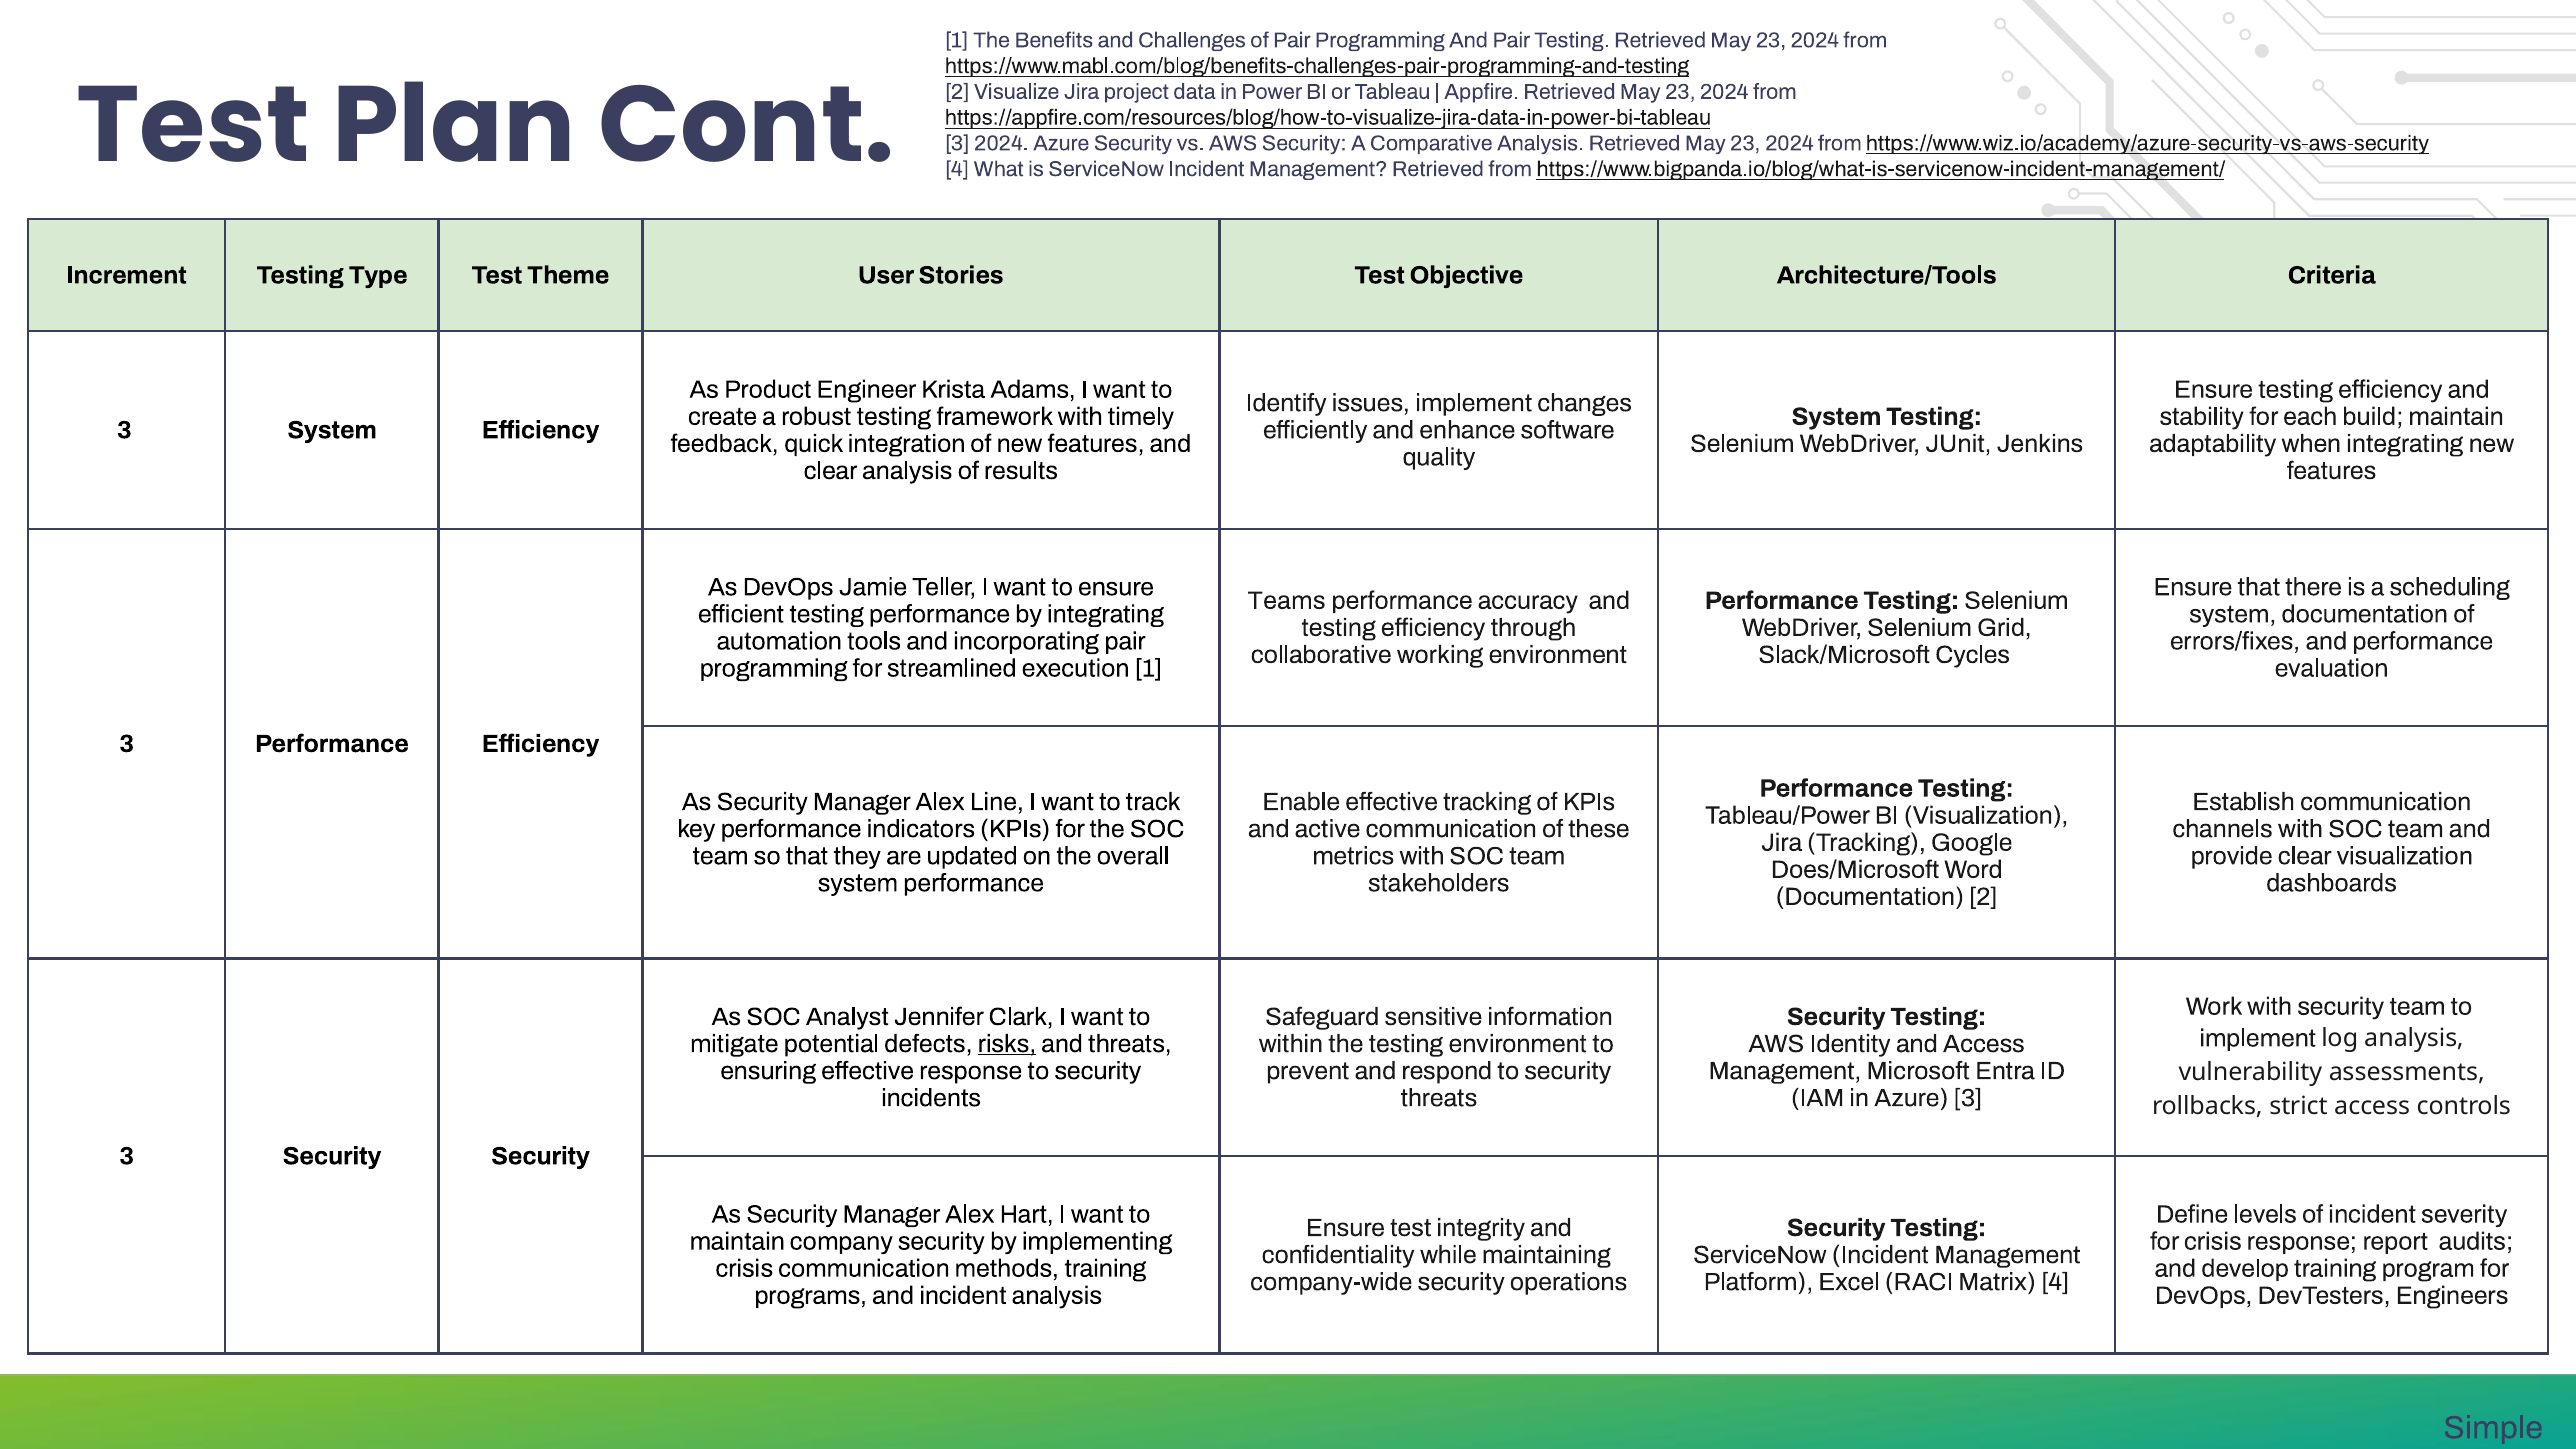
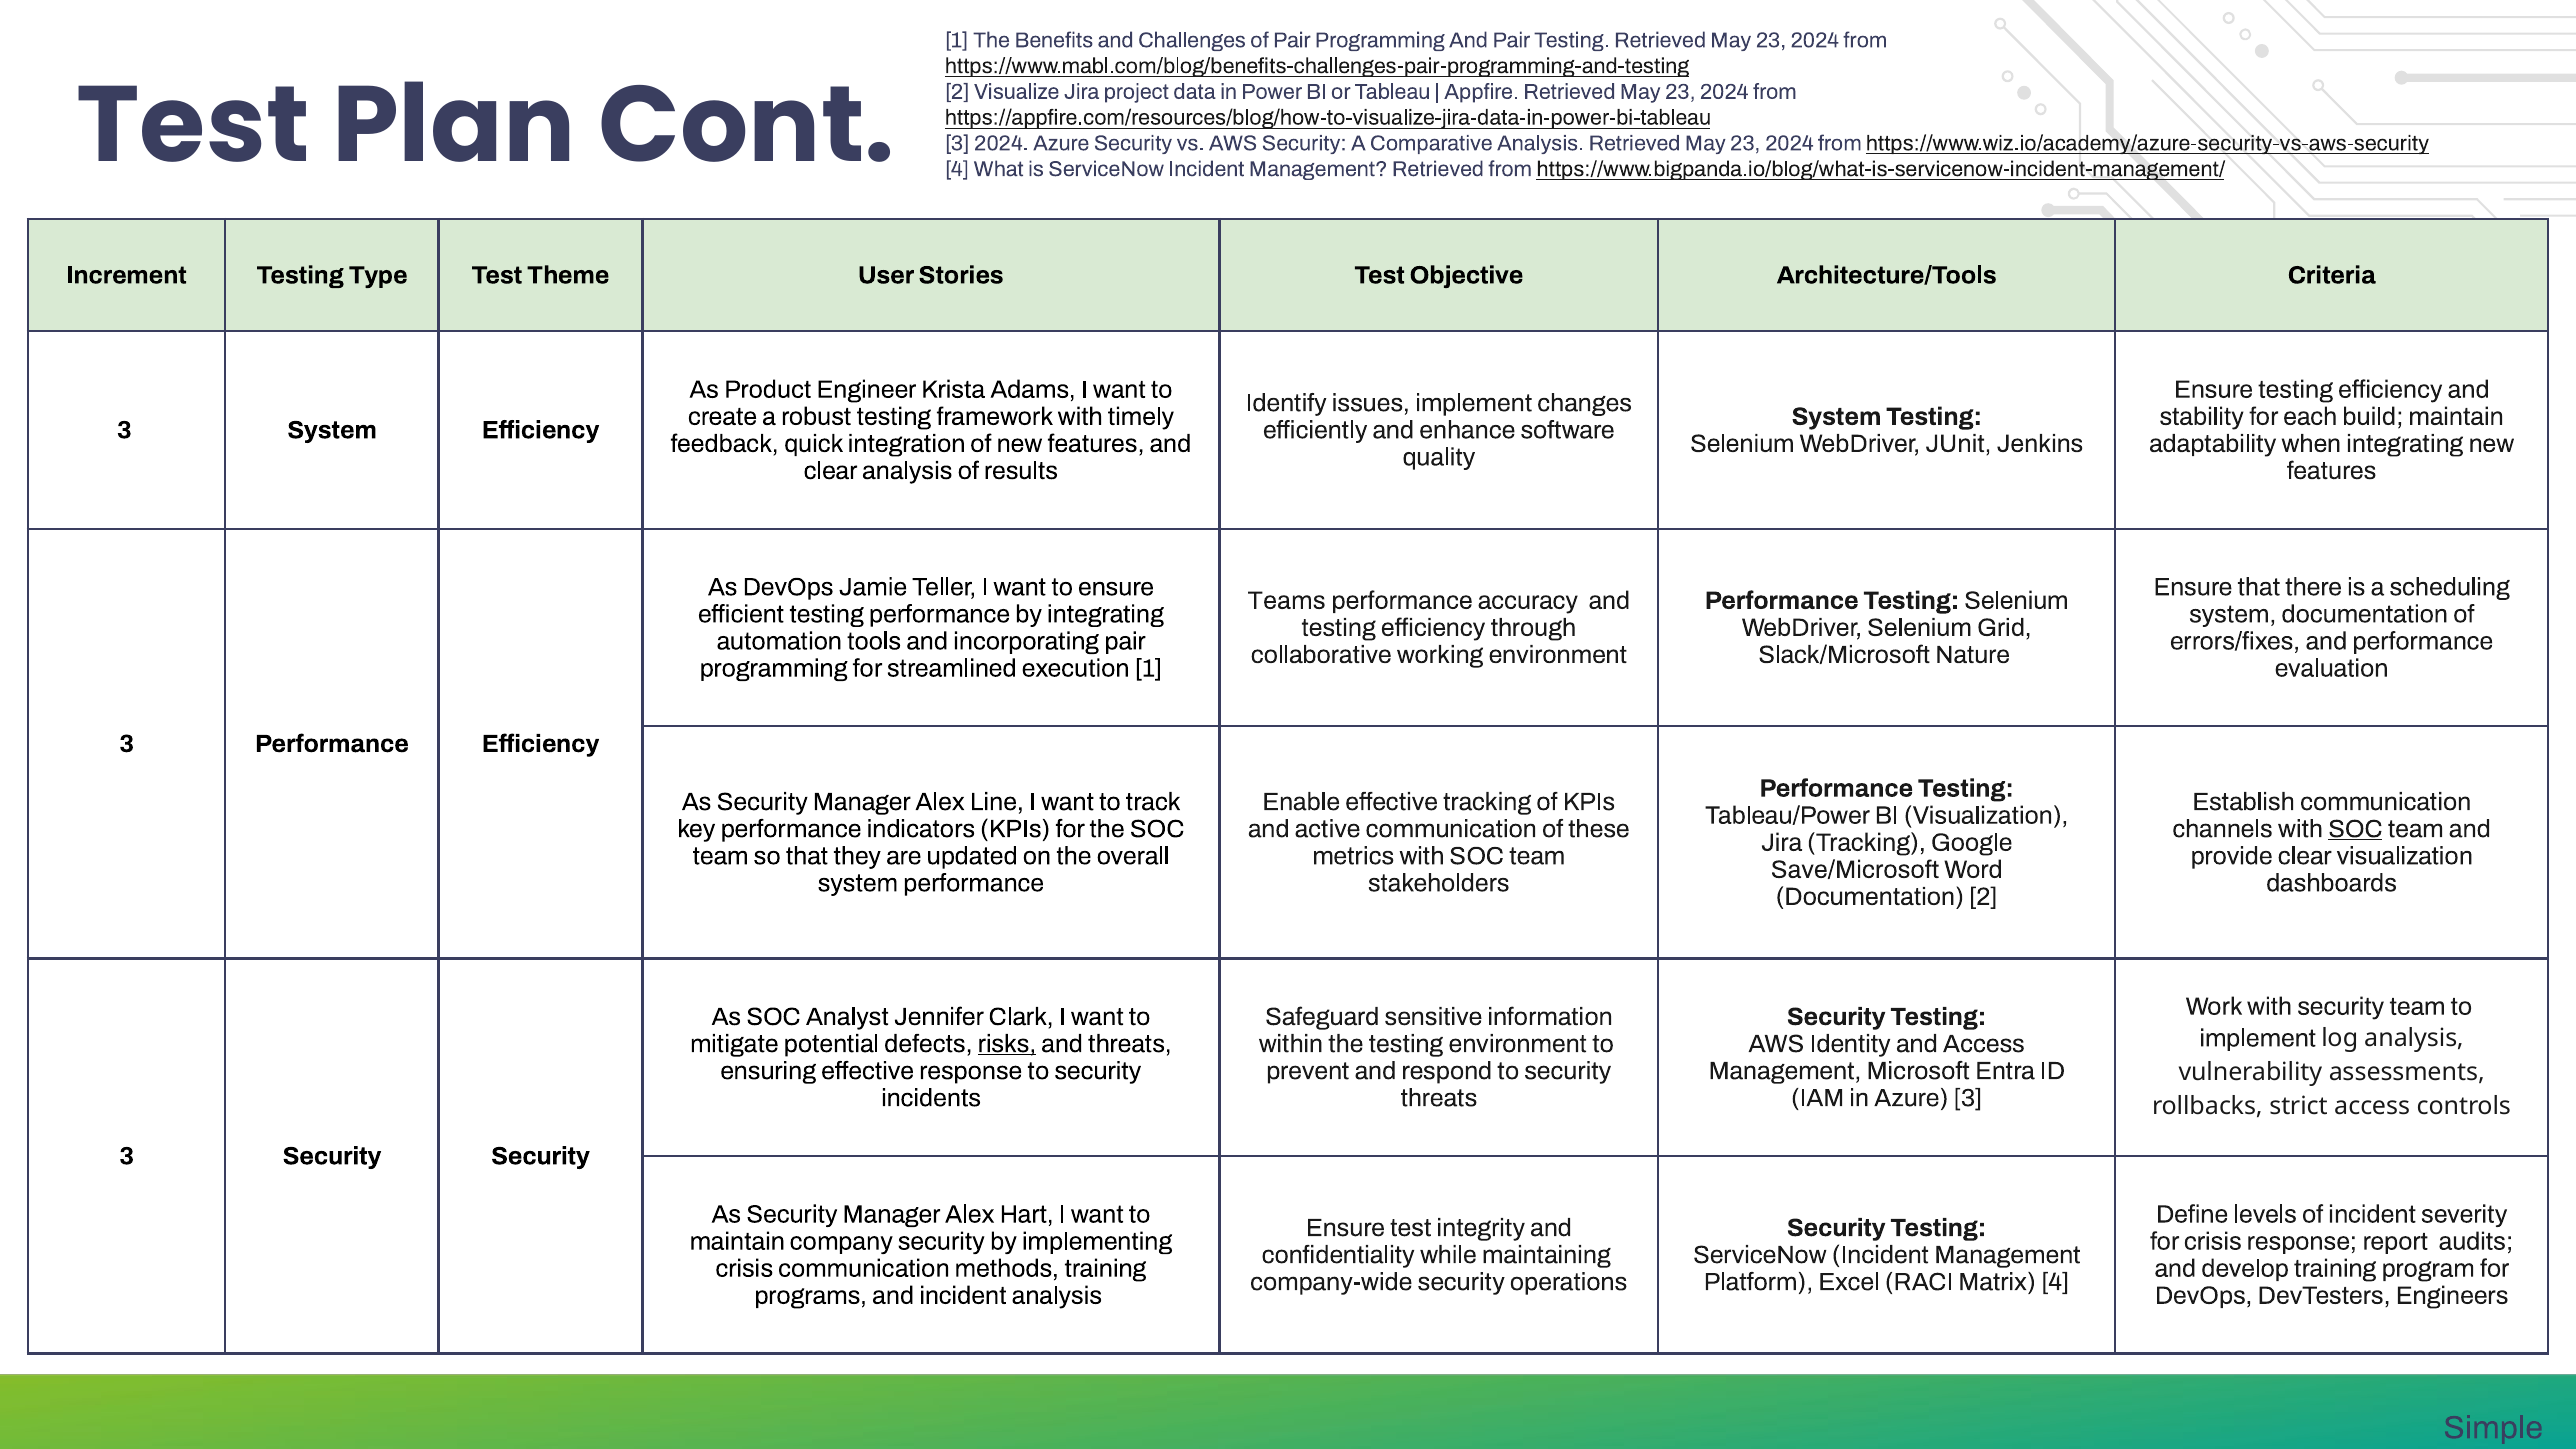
Cycles: Cycles -> Nature (1973, 655)
SOC underline: none -> present (2355, 829)
Does/Microsoft: Does/Microsoft -> Save/Microsoft (1855, 870)
